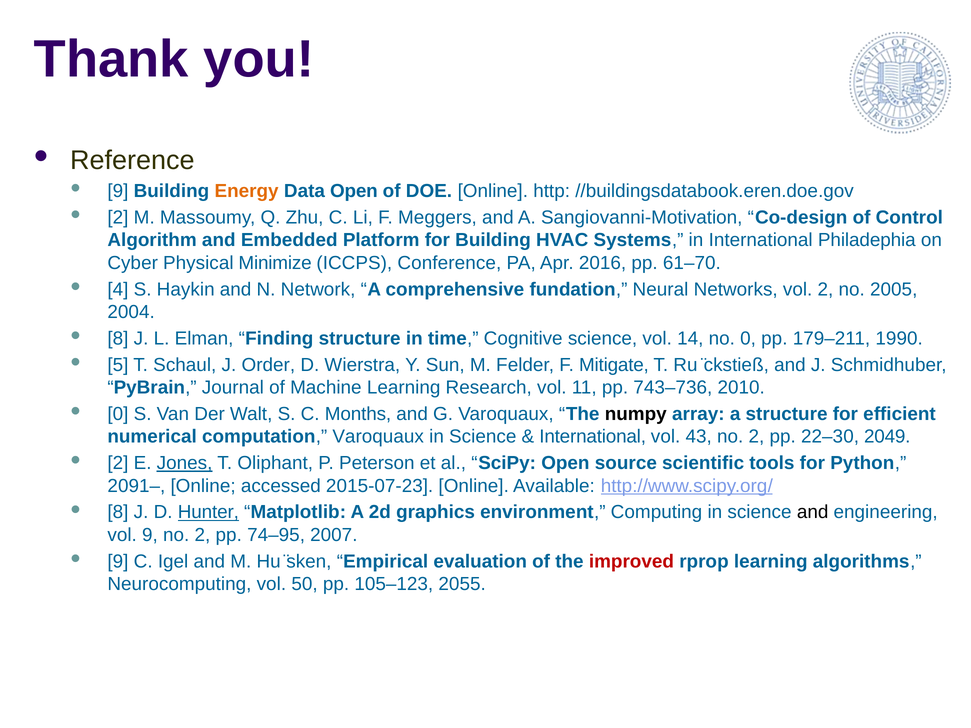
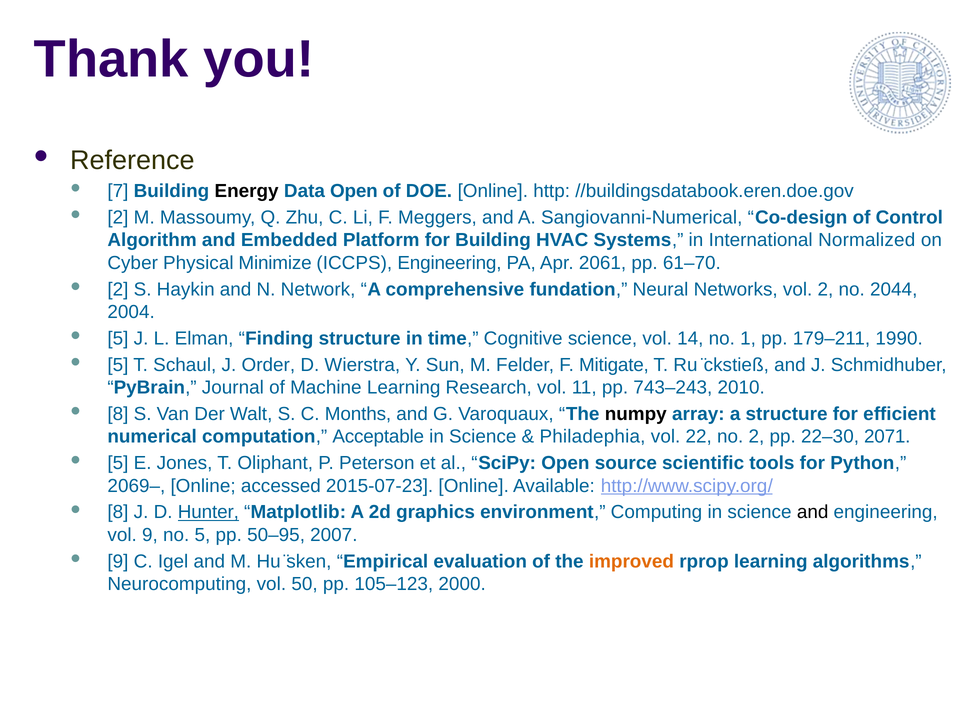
9: 9 -> 7 (118, 191)
Energy colour: orange -> black (247, 191)
Sangiovanni-Motivation: Sangiovanni-Motivation -> Sangiovanni-Numerical (642, 218)
Philadephia: Philadephia -> Normalized (867, 240)
ICCPS Conference: Conference -> Engineering (449, 263)
2016: 2016 -> 2061 (603, 263)
4: 4 -> 2 (118, 289)
2005: 2005 -> 2044 (894, 289)
8: 8 -> 5 (118, 339)
no 0: 0 -> 1 (748, 339)
743–736: 743–736 -> 743–243 (673, 388)
0: 0 -> 8 (118, 414)
computation Varoquaux: Varoquaux -> Acceptable (378, 437)
International: International -> Philadephia (592, 437)
43: 43 -> 22 (699, 437)
2049: 2049 -> 2071 (887, 437)
2: 2 -> 5 (118, 463)
Jones underline: present -> none (185, 463)
2091–: 2091– -> 2069– (136, 486)
9 no 2: 2 -> 5 (202, 535)
74–95: 74–95 -> 50–95 (276, 535)
improved colour: red -> orange (631, 562)
2055: 2055 -> 2000 (462, 584)
